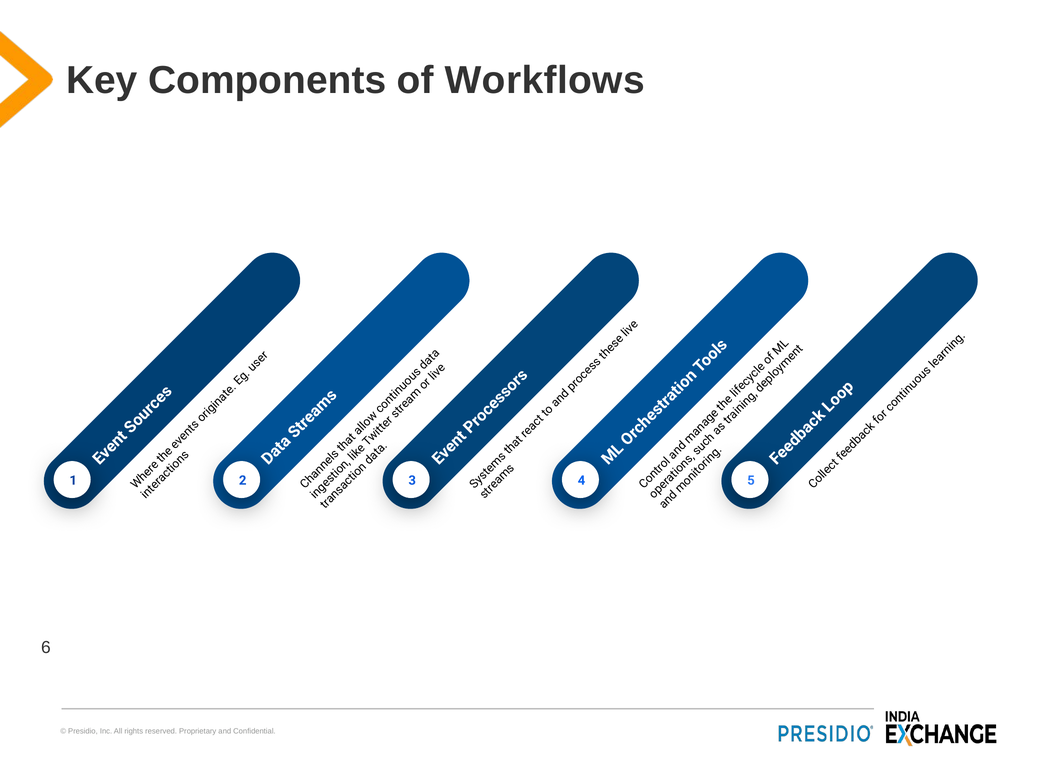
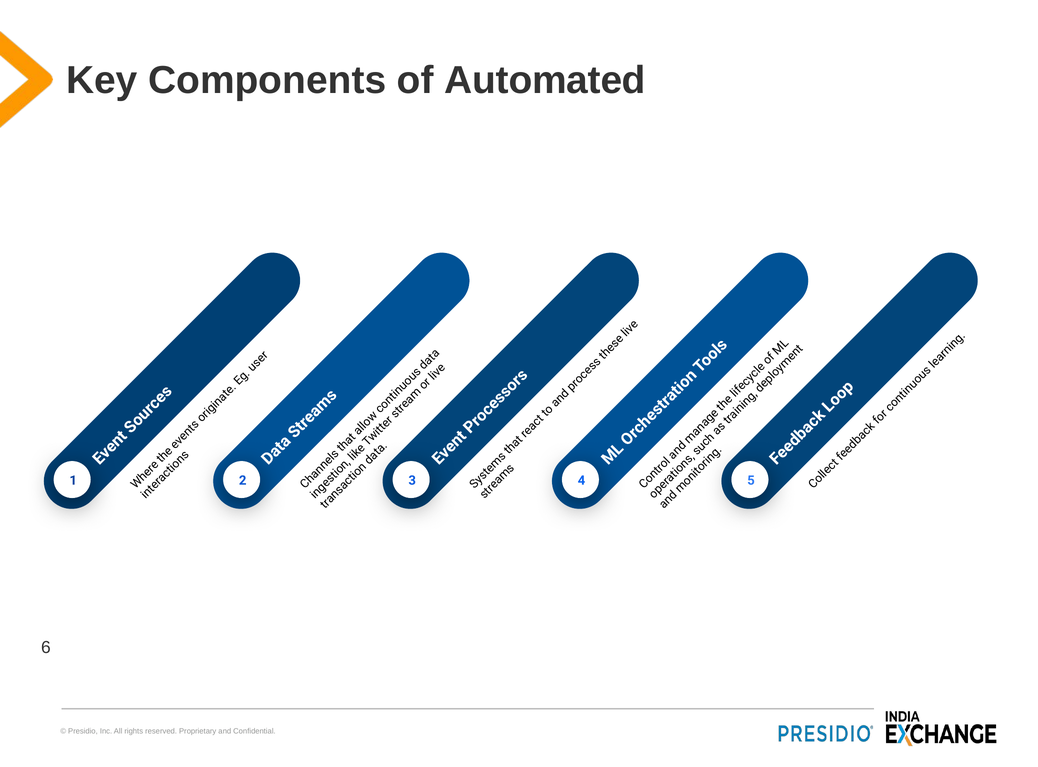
Workflows: Workflows -> Automated (545, 80)
